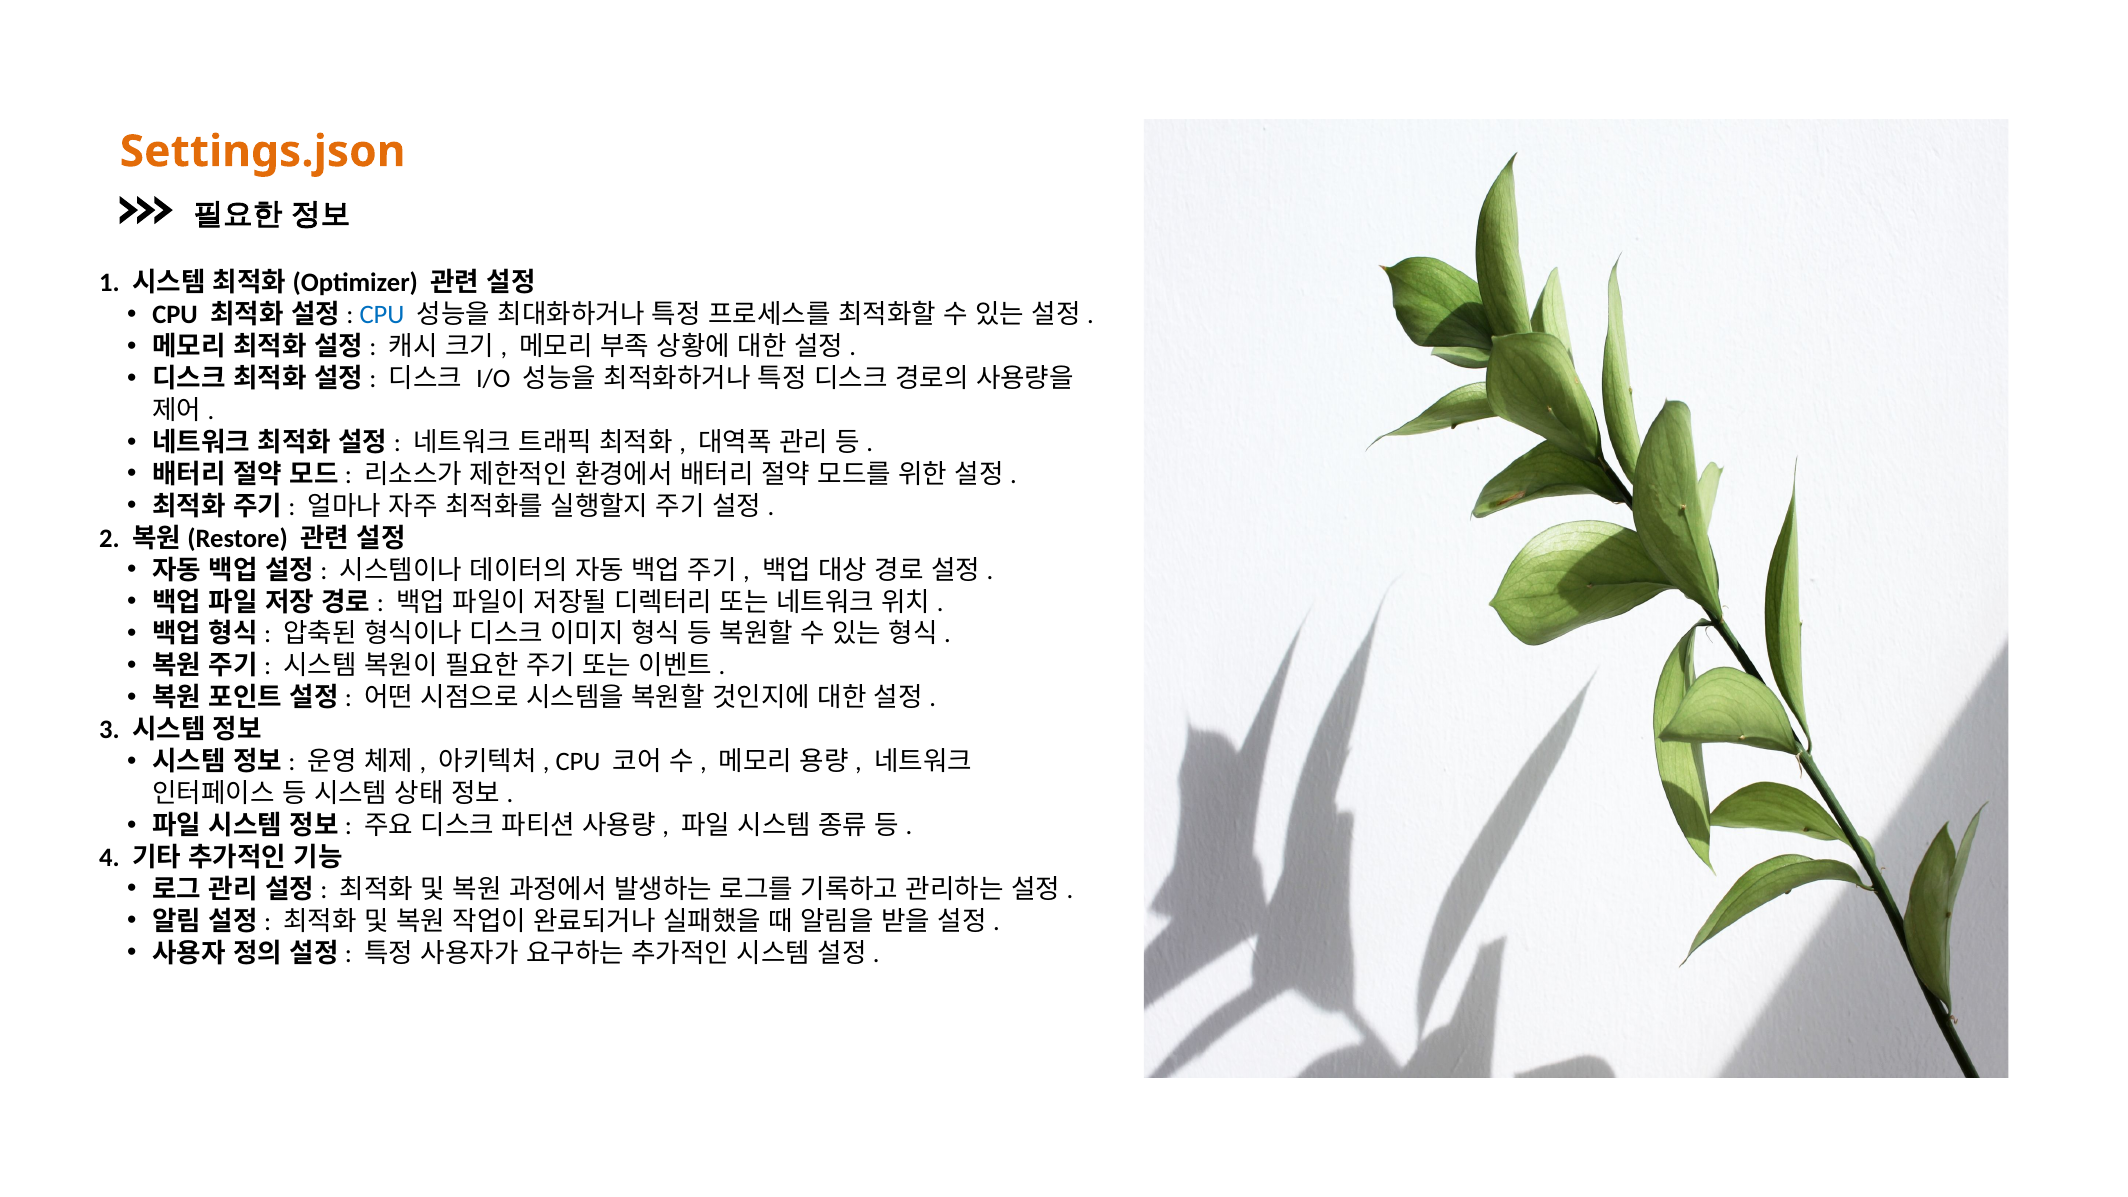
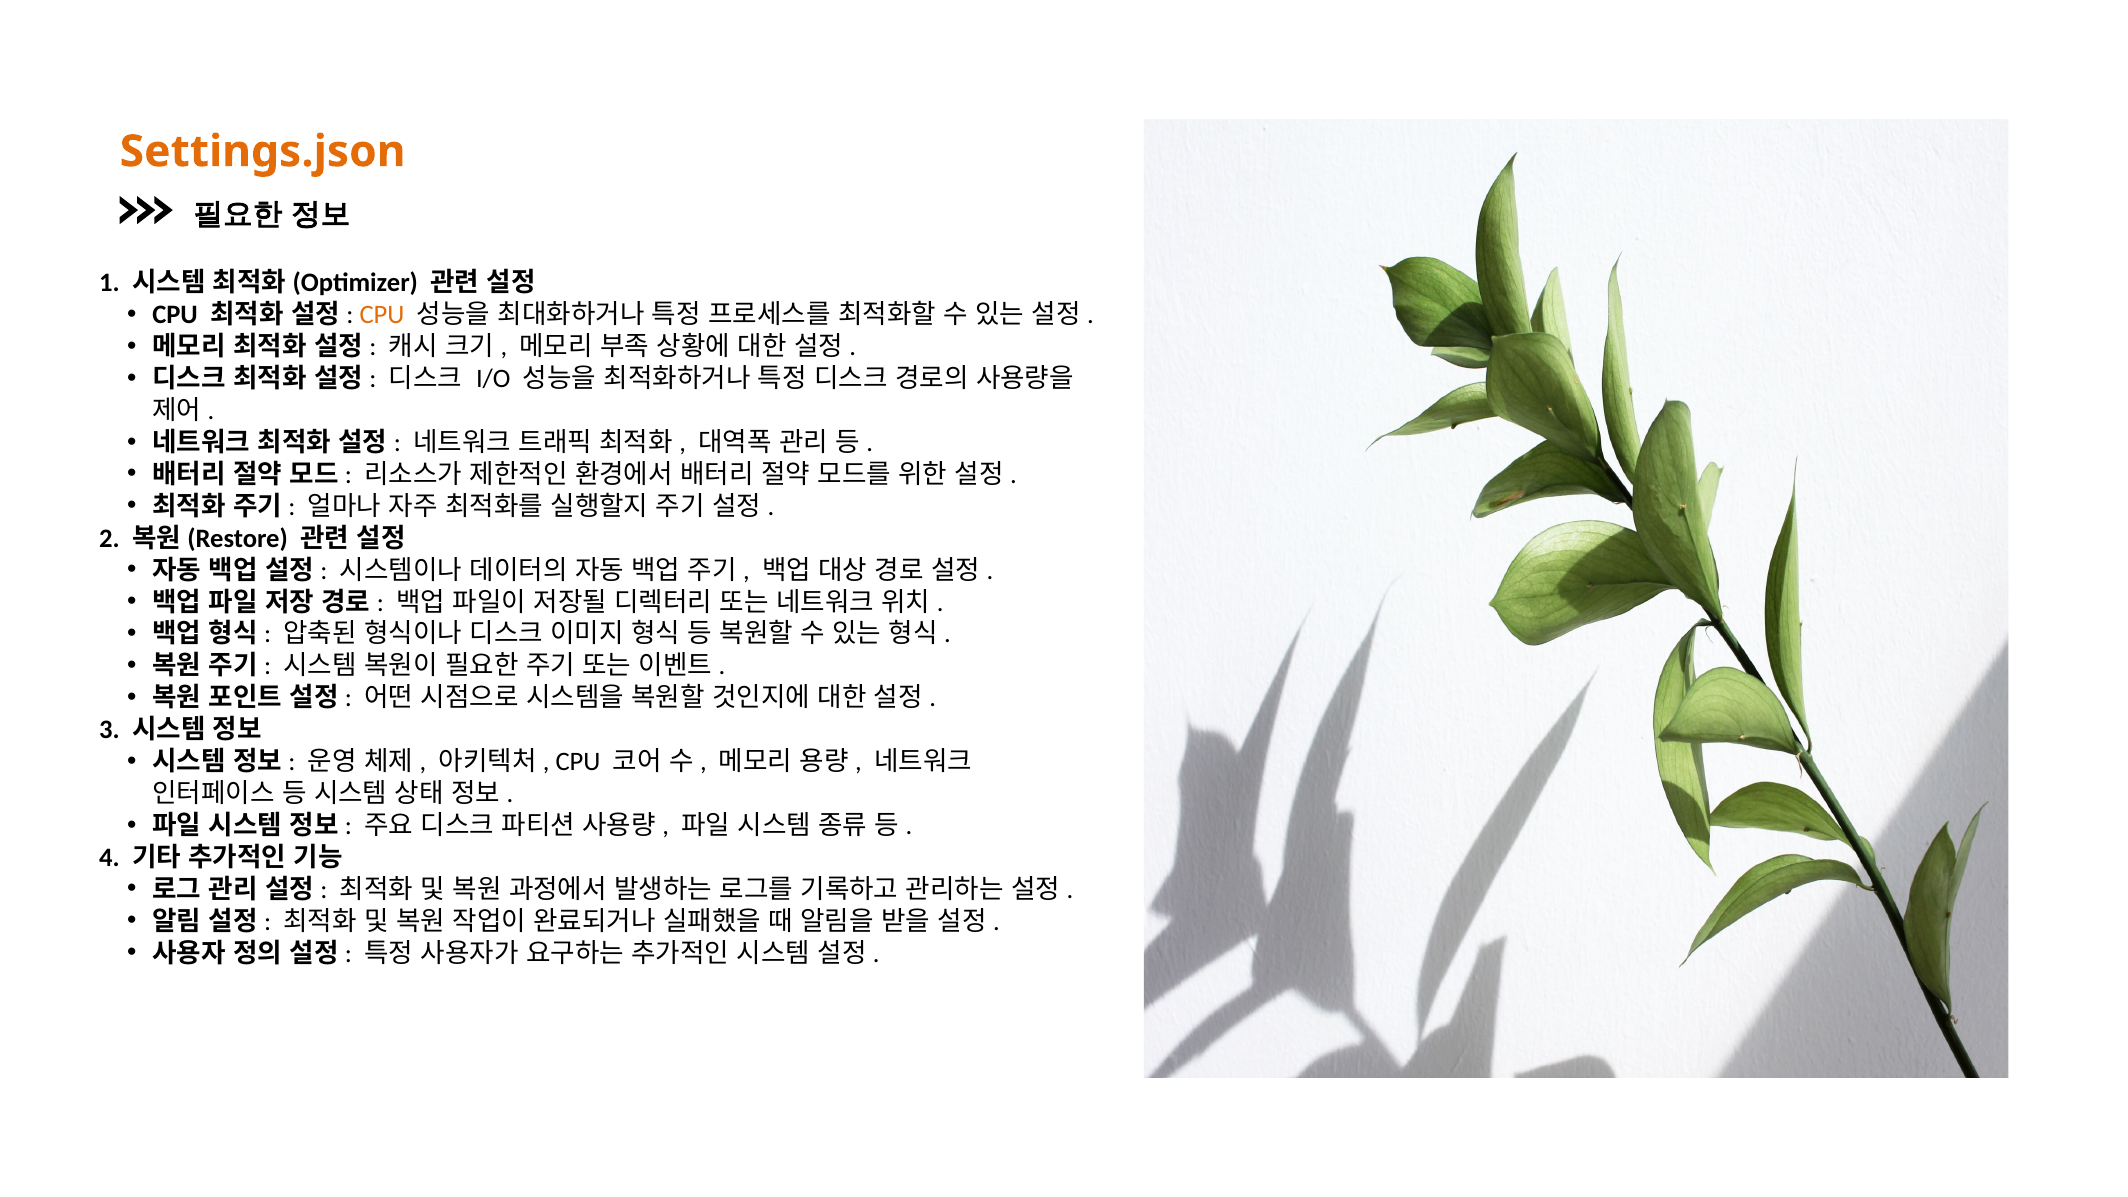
CPU colour: blue -> orange (382, 315)
